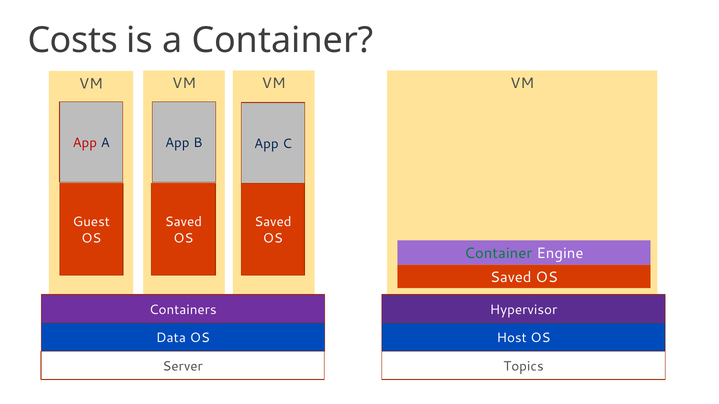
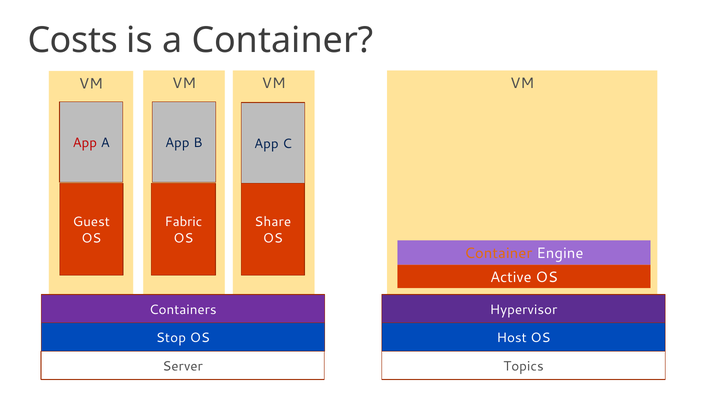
Saved: Saved -> Fabric (183, 222)
Saved: Saved -> Share (273, 222)
Container colour: green -> orange (498, 254)
Saved: Saved -> Active (511, 278)
Data: Data -> Stop (171, 338)
